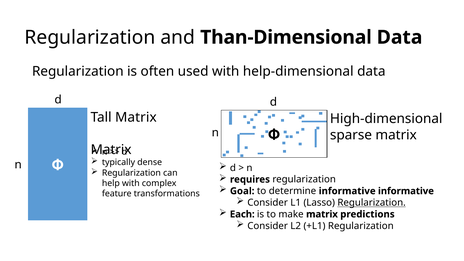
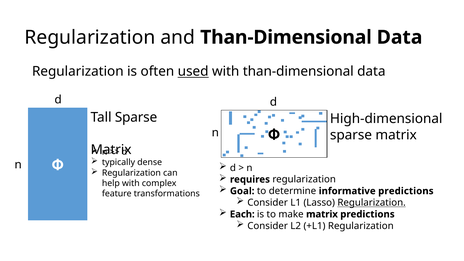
used underline: none -> present (193, 71)
with help-dimensional: help-dimensional -> than-dimensional (298, 71)
Tall Matrix: Matrix -> Sparse (136, 117)
informative informative: informative -> predictions (406, 191)
